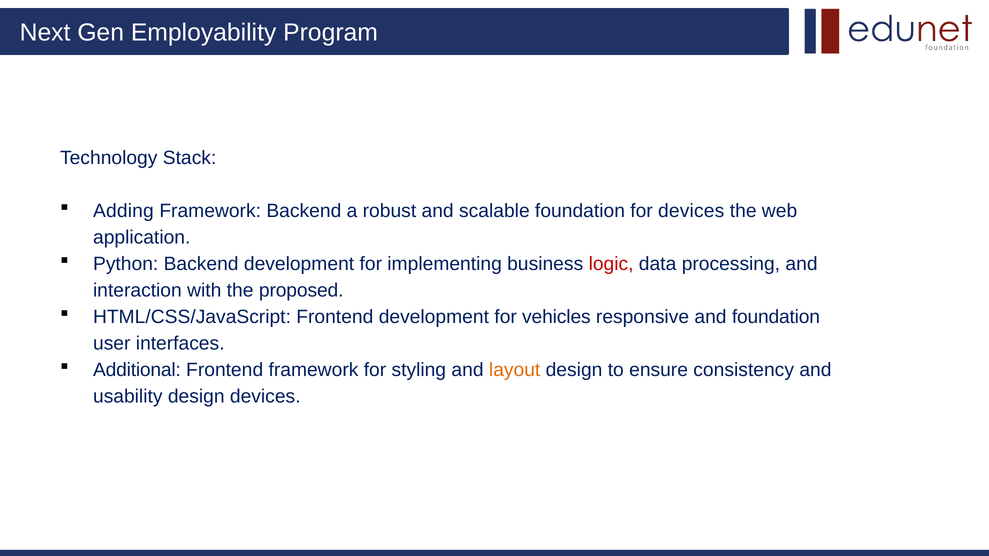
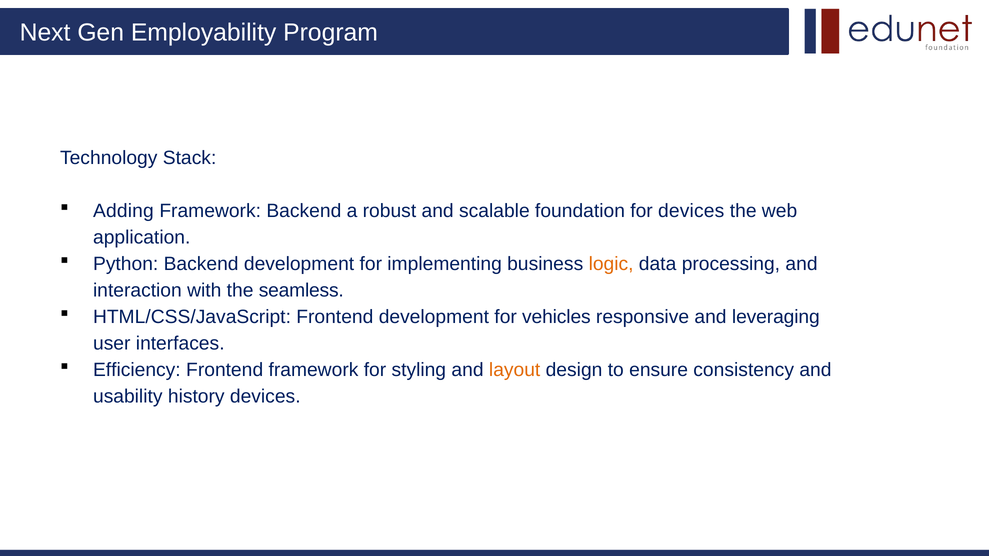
logic colour: red -> orange (611, 264)
proposed: proposed -> seamless (301, 291)
and foundation: foundation -> leveraging (776, 317)
Additional: Additional -> Efficiency (137, 370)
usability design: design -> history (196, 397)
